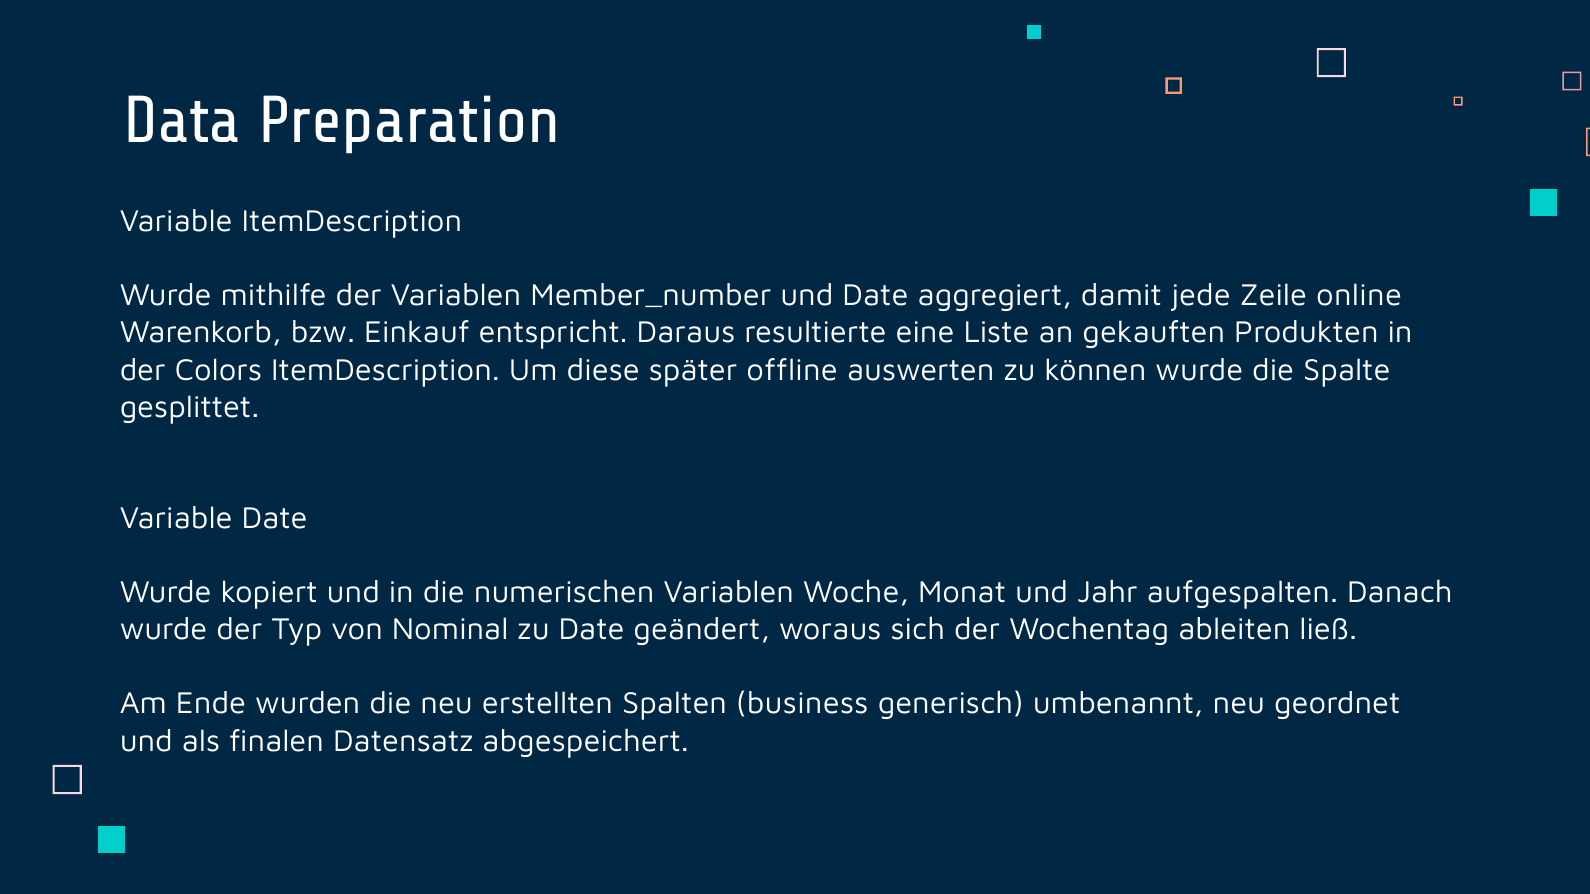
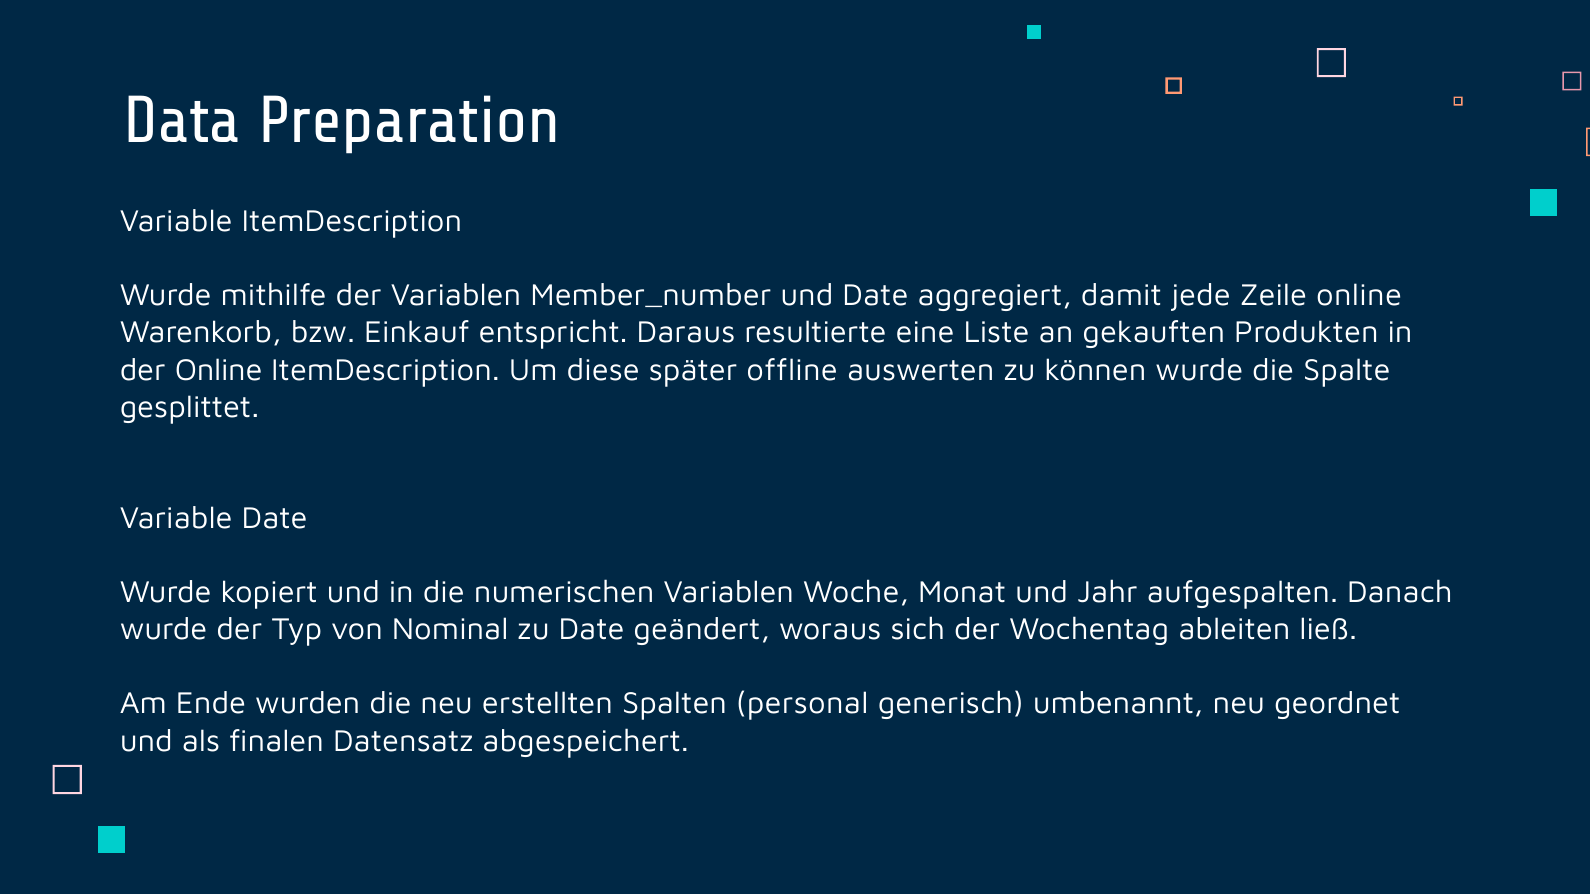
der Colors: Colors -> Online (219, 370)
business: business -> personal (802, 704)
